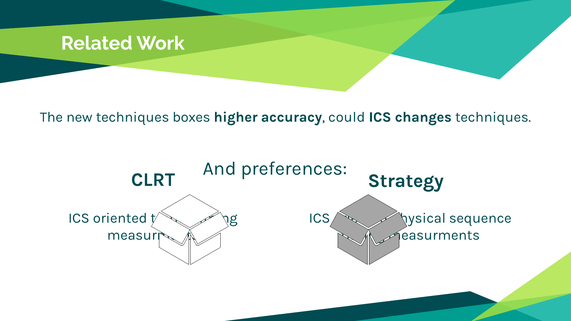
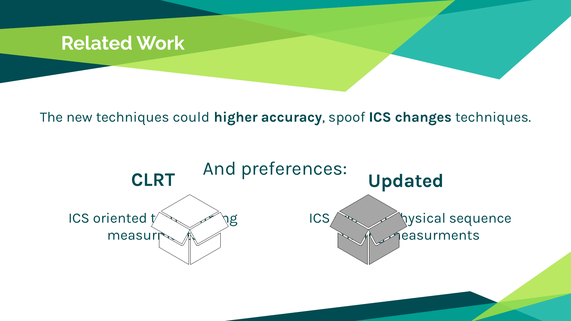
boxes: boxes -> could (191, 117)
could: could -> spoof (347, 117)
Strategy: Strategy -> Updated (406, 181)
